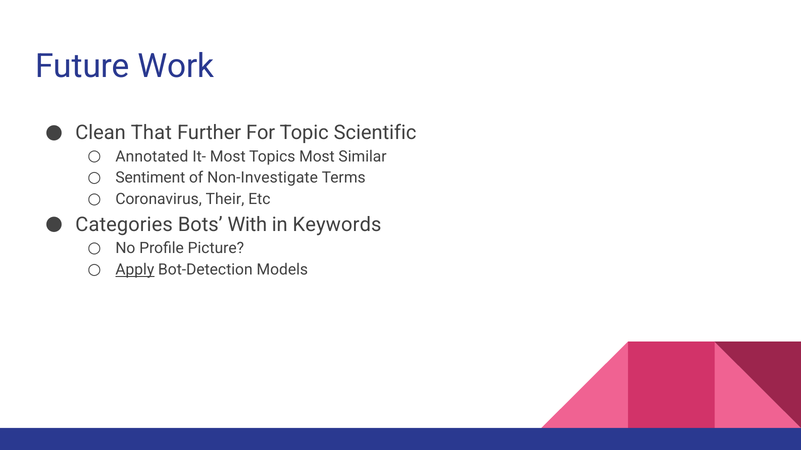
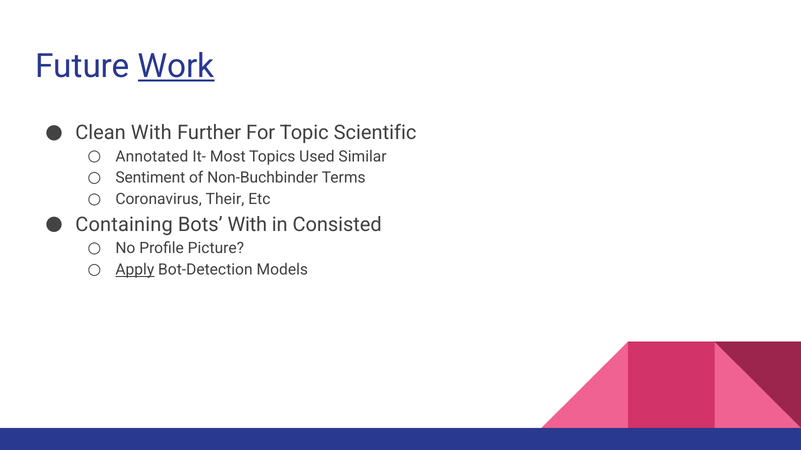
Work underline: none -> present (176, 66)
Clean That: That -> With (151, 133)
Topics Most: Most -> Used (317, 157)
Non-Investigate: Non-Investigate -> Non-Buchbinder (263, 178)
Categories: Categories -> Containing (124, 225)
Keywords: Keywords -> Consisted (337, 225)
